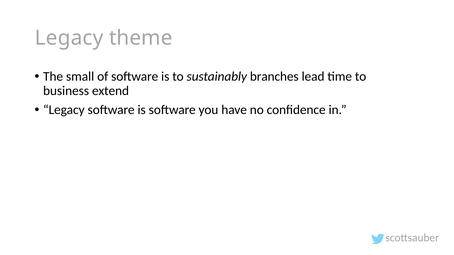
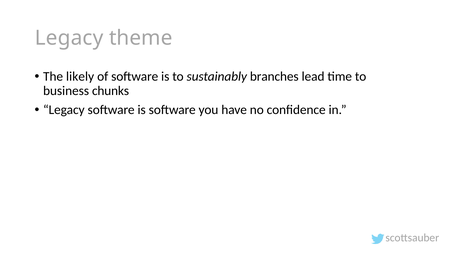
small: small -> likely (80, 77)
extend: extend -> chunks (111, 91)
